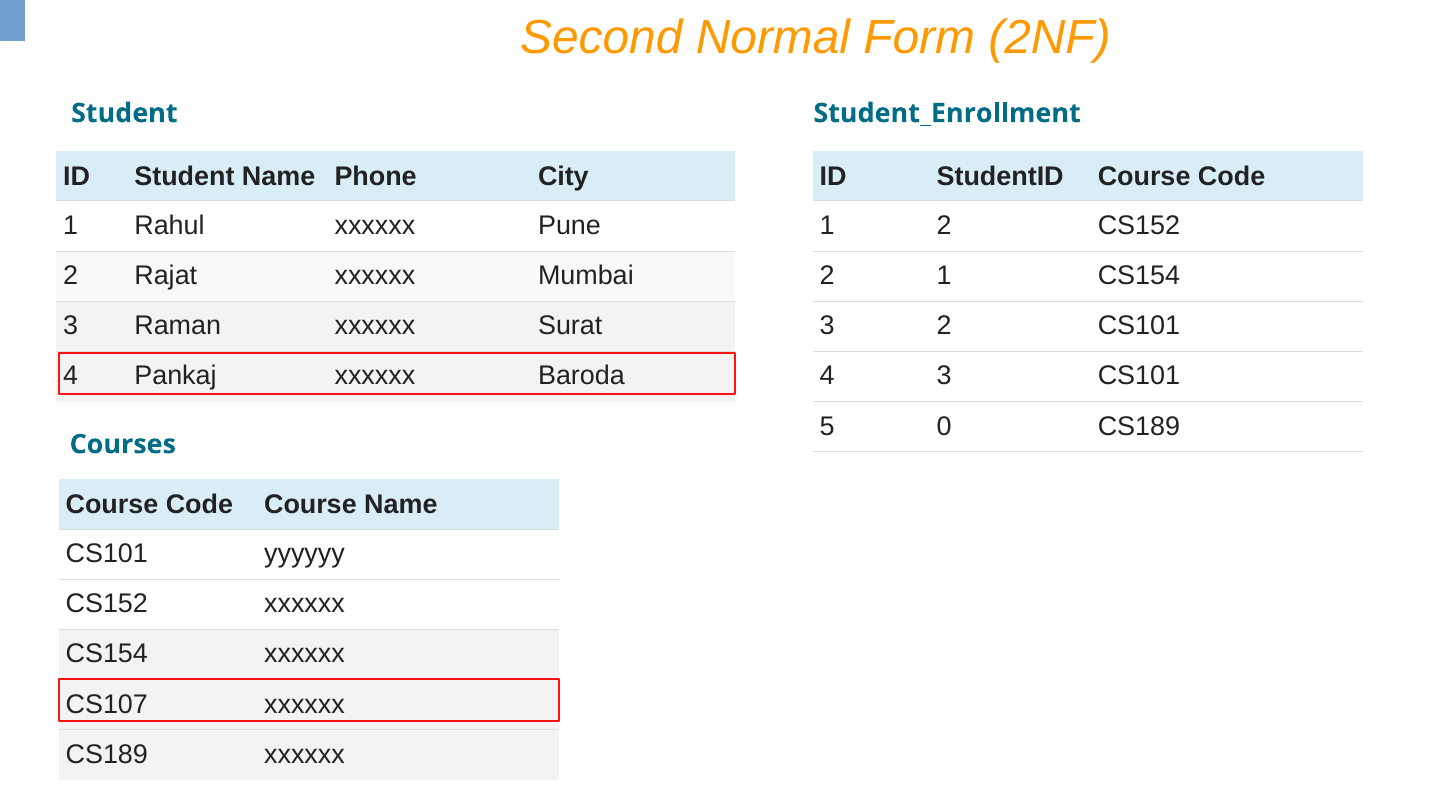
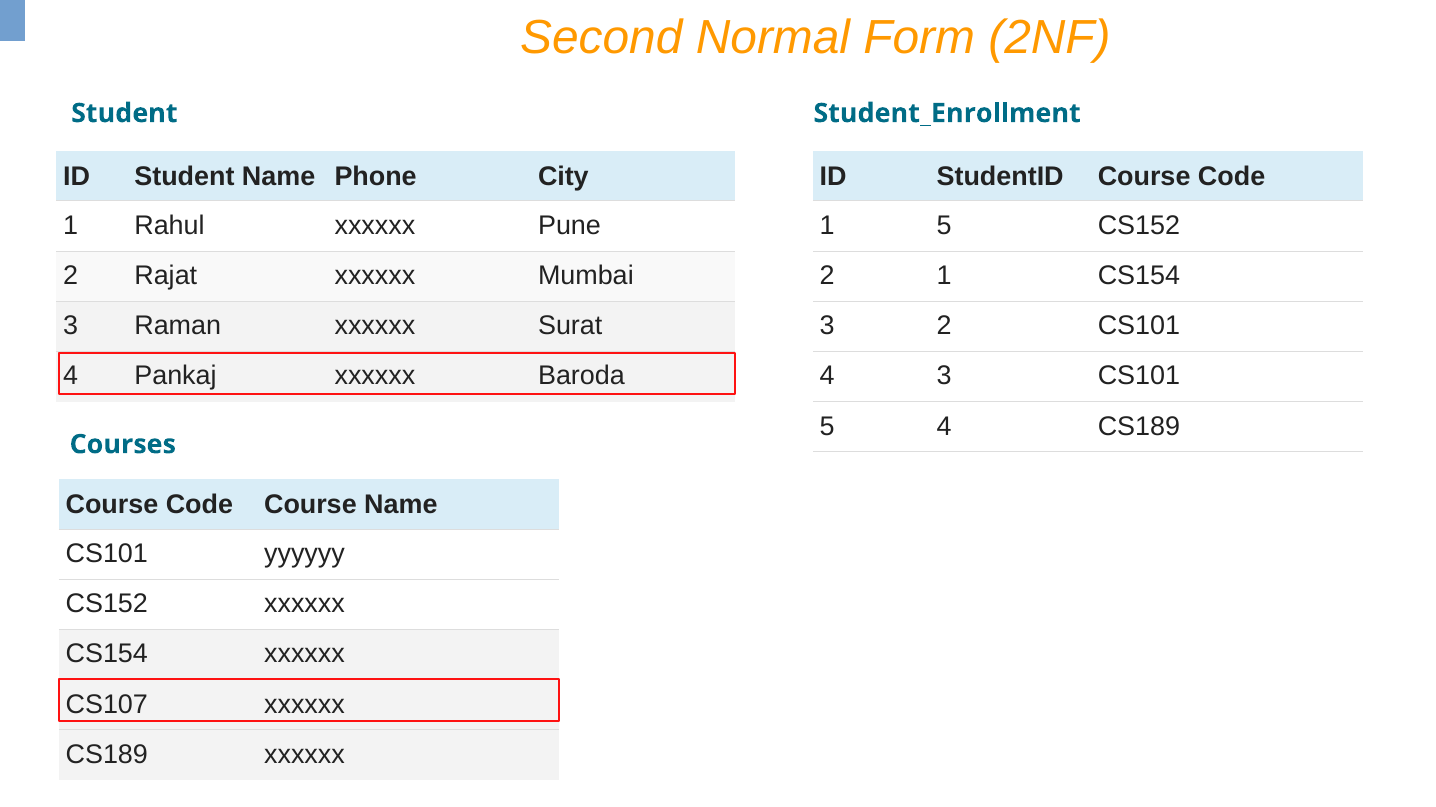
1 2: 2 -> 5 (944, 226)
5 0: 0 -> 4 (944, 427)
